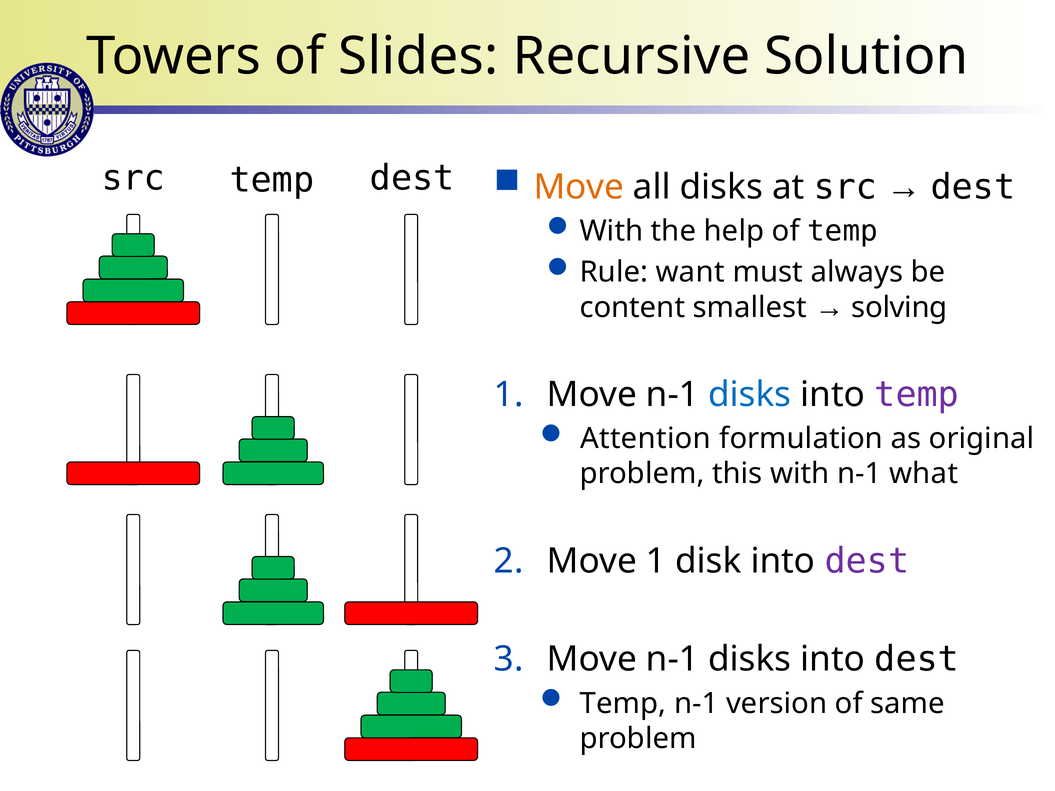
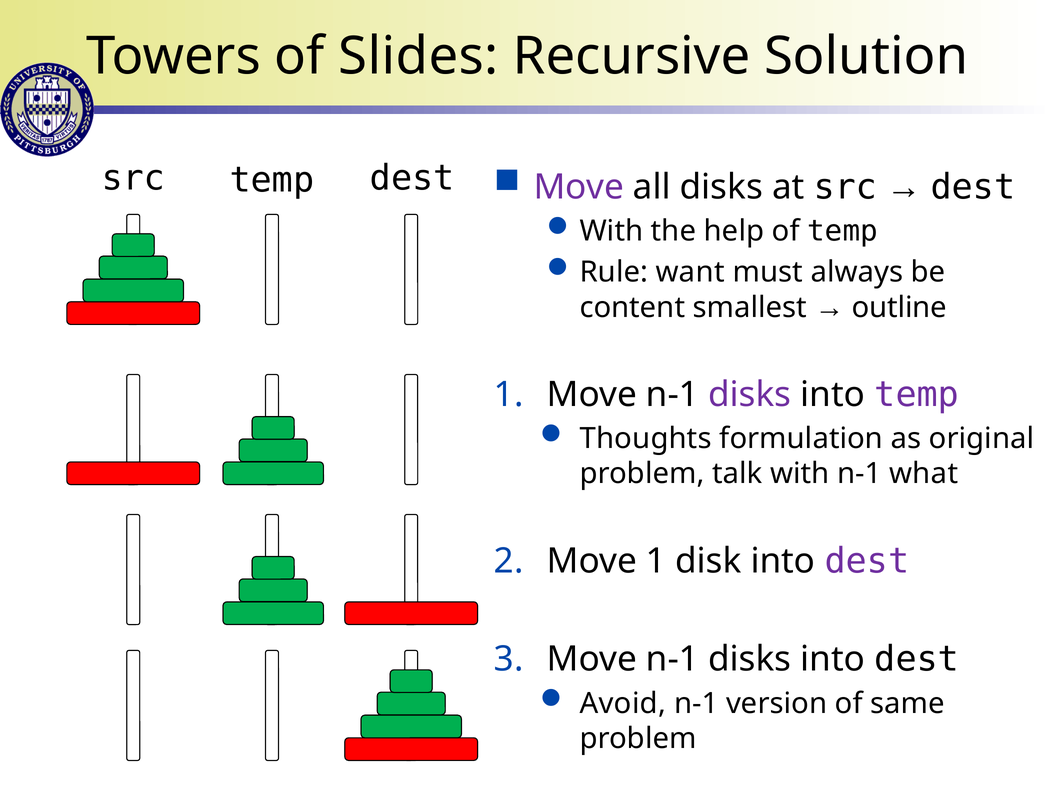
Move colour: orange -> purple (579, 187)
solving: solving -> outline (899, 307)
disks colour: blue -> purple (750, 395)
Attention: Attention -> Thoughts (646, 439)
this: this -> talk (737, 474)
Temp: Temp -> Avoid (623, 704)
